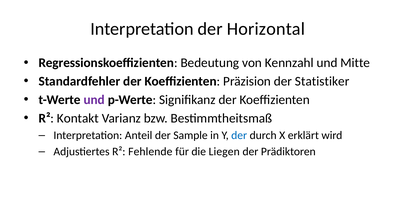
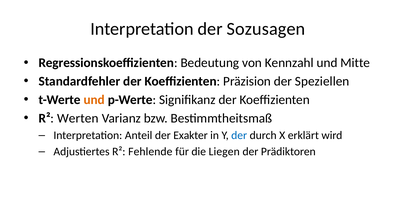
Horizontal: Horizontal -> Sozusagen (266, 29)
Statistiker: Statistiker -> Speziellen (322, 81)
und colour: purple -> orange (94, 100)
Kontakt: Kontakt -> Werten (78, 118)
Sample: Sample -> Exakter (191, 135)
